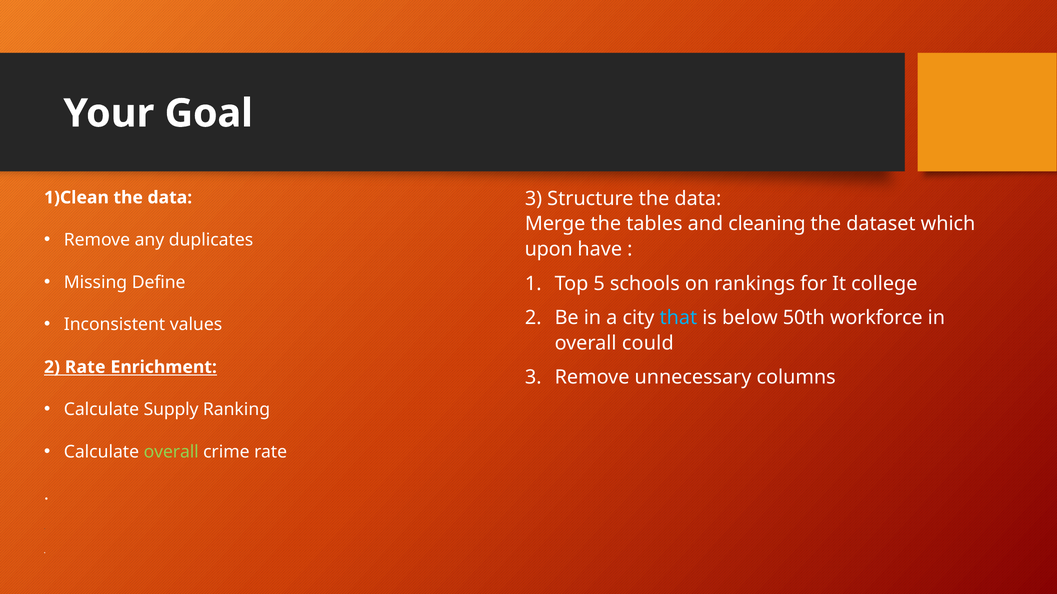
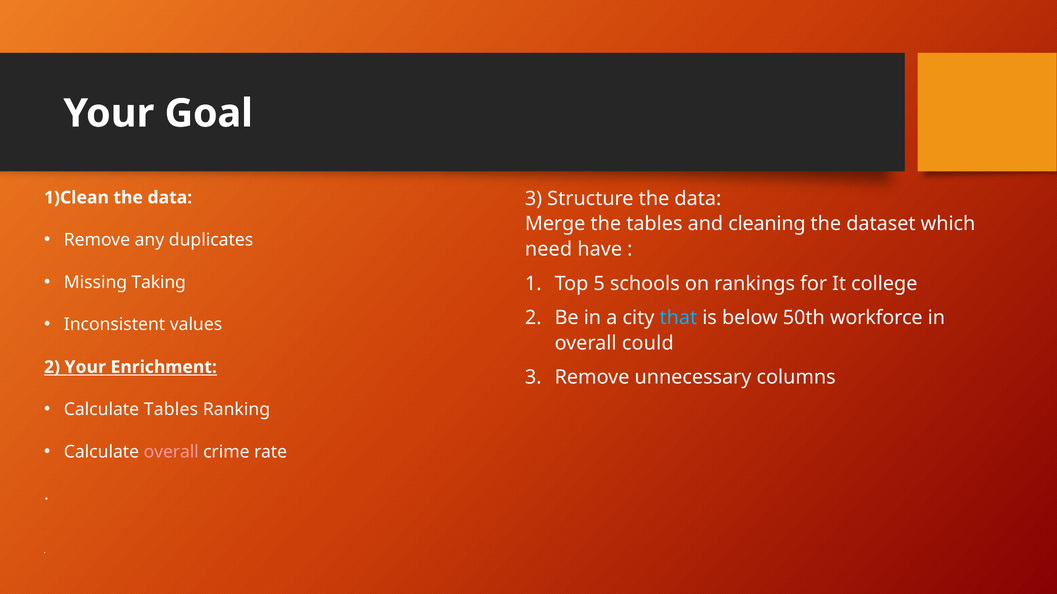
upon: upon -> need (549, 250)
Define: Define -> Taking (159, 283)
2 Rate: Rate -> Your (85, 367)
Calculate Supply: Supply -> Tables (171, 410)
overall colour: light green -> pink (171, 452)
